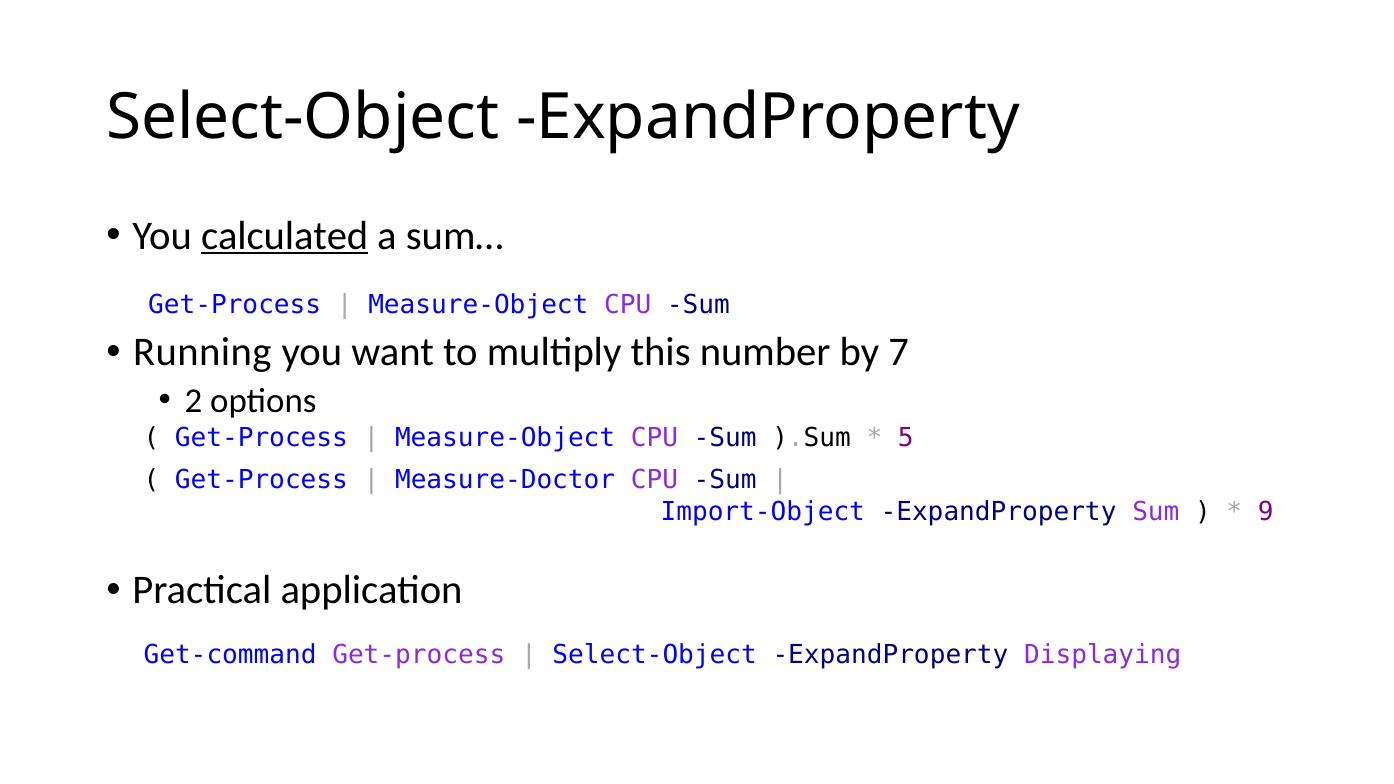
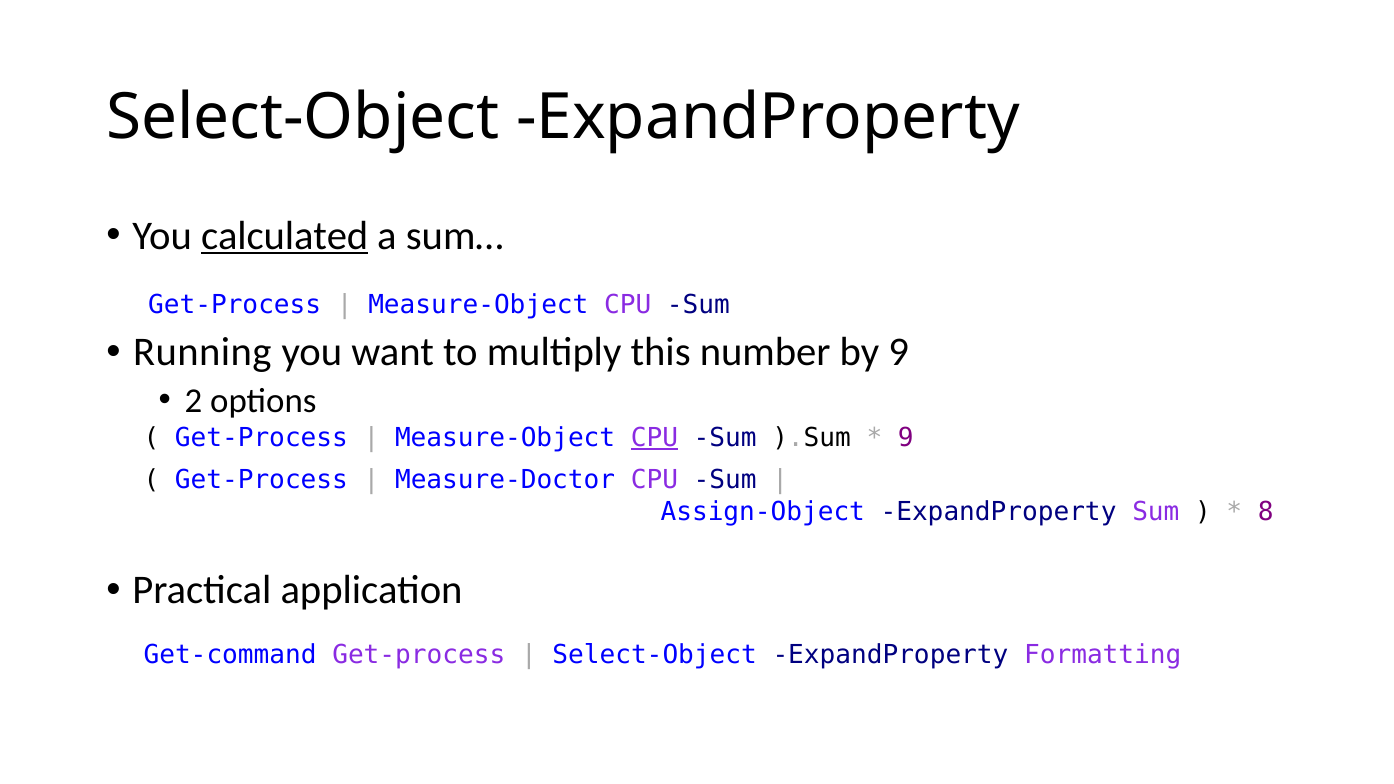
by 7: 7 -> 9 (899, 353)
CPU underline: none -> present (655, 438)
5: 5 -> 9 (906, 438)
Import-Object: Import-Object -> Assign-Object (763, 511)
9: 9 -> 8 (1266, 511)
Displaying: Displaying -> Formatting (1103, 655)
